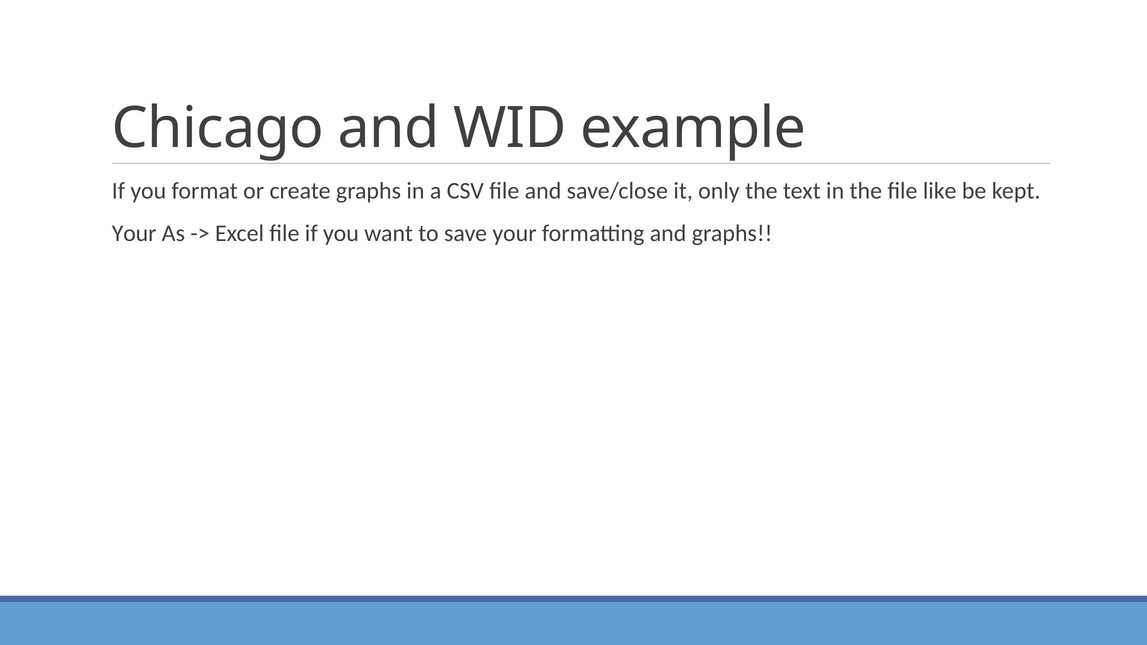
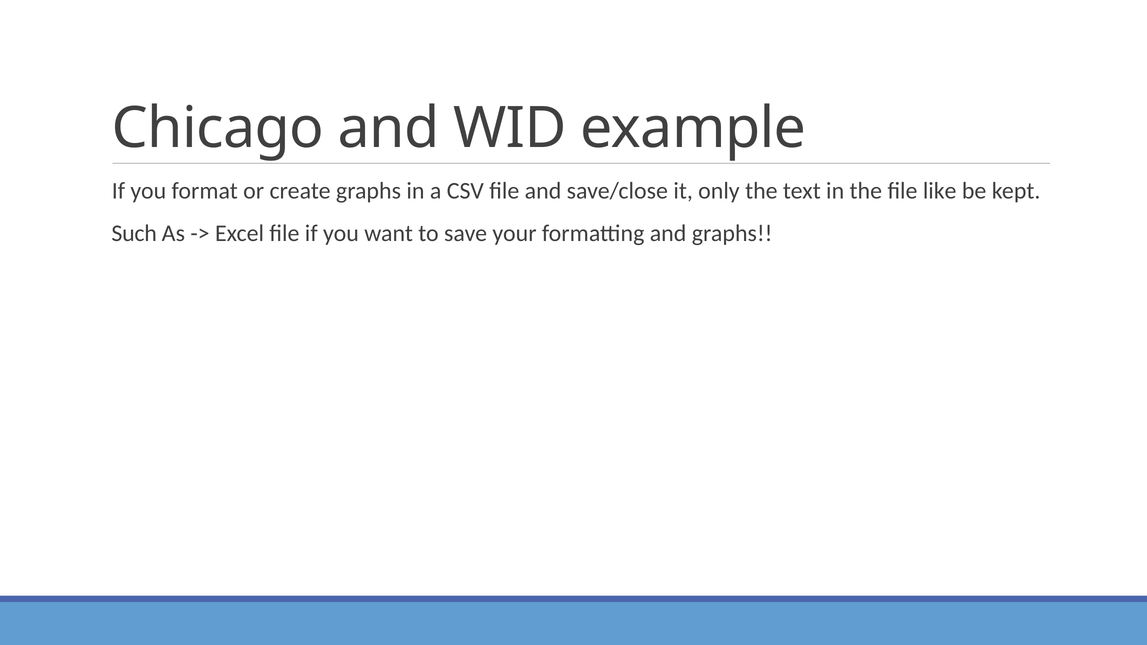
Your: Your -> Such (134, 233)
